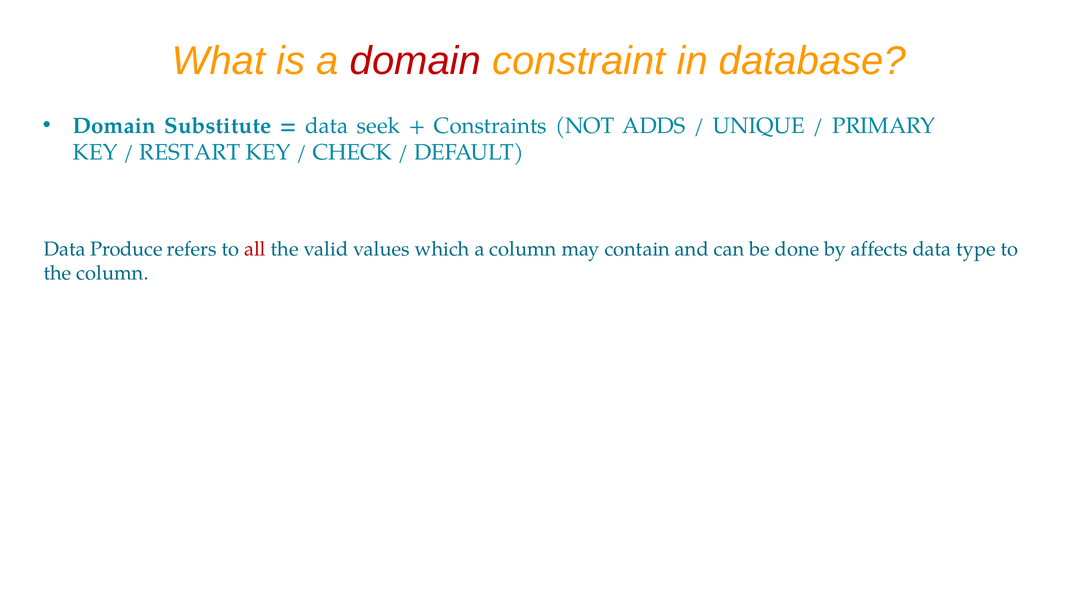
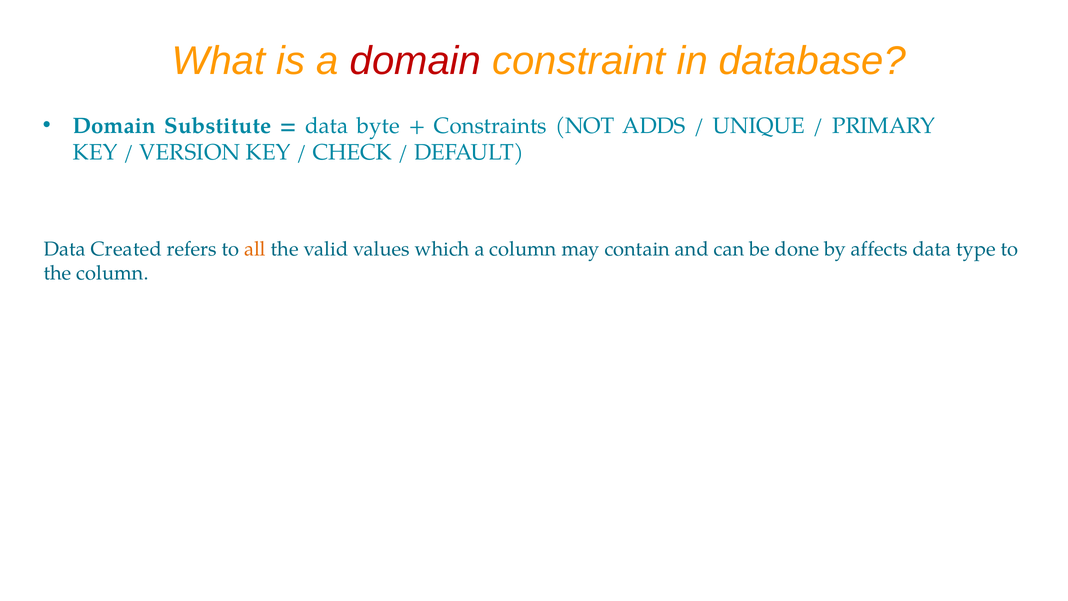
seek: seek -> byte (378, 126)
RESTART: RESTART -> VERSION (190, 152)
Produce: Produce -> Created (126, 249)
all colour: red -> orange (255, 249)
